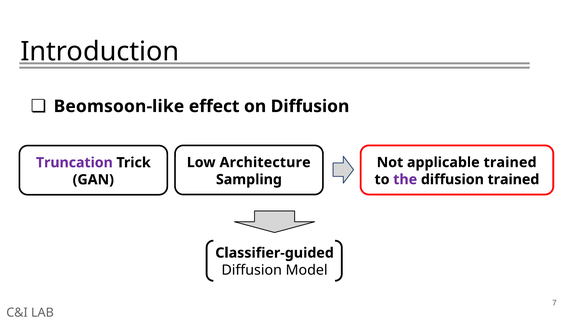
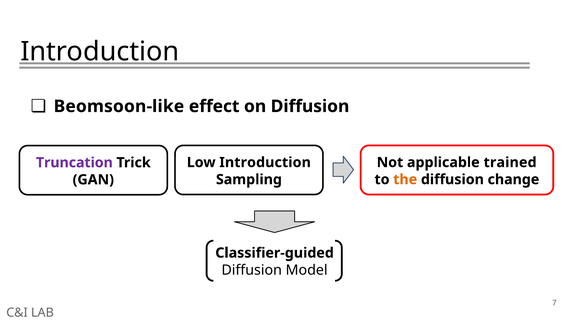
Low Architecture: Architecture -> Introduction (265, 163)
the colour: purple -> orange (405, 180)
diffusion trained: trained -> change (513, 180)
